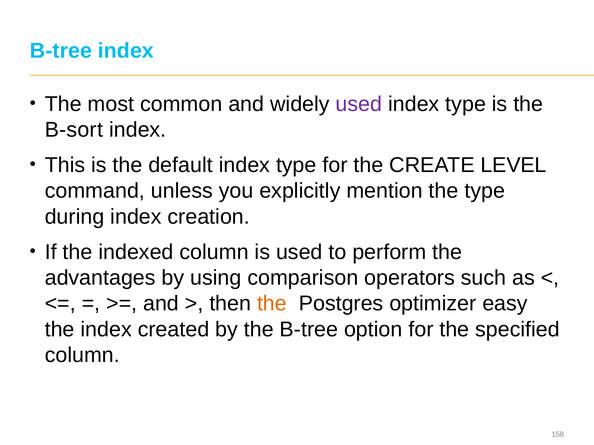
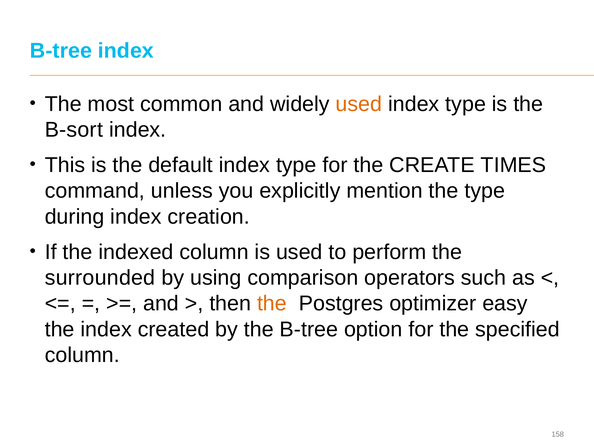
used colour: purple -> orange (359, 104)
LEVEL: LEVEL -> TIMES (513, 165)
advantages: advantages -> surrounded (100, 278)
